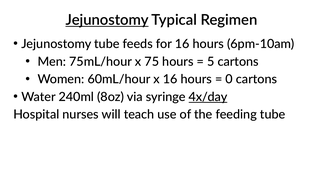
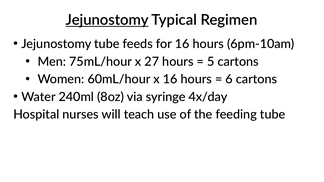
75: 75 -> 27 (152, 62)
0: 0 -> 6 (229, 79)
4x/day underline: present -> none (208, 97)
